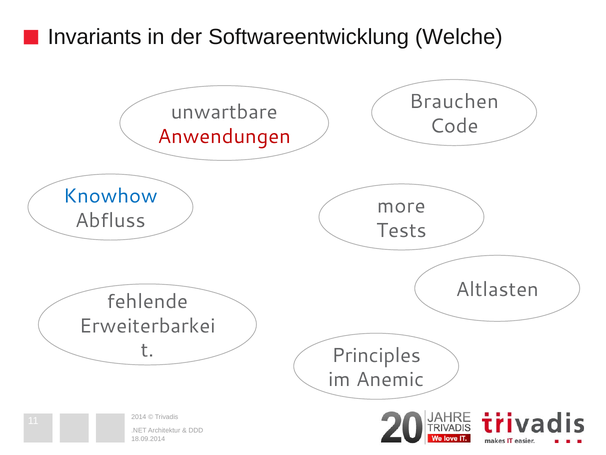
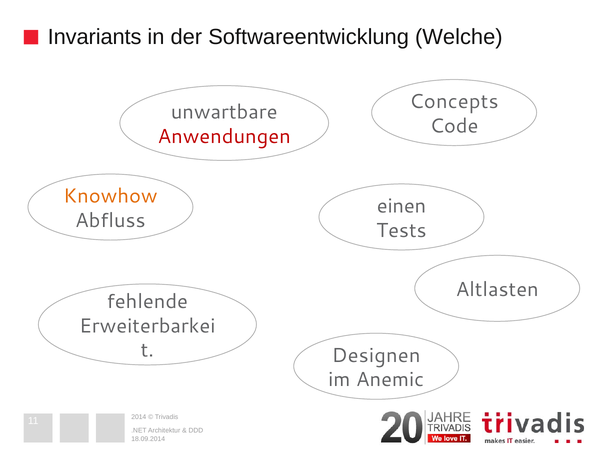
Brauchen: Brauchen -> Concepts (454, 102)
Knowhow colour: blue -> orange (110, 196)
more: more -> einen (402, 206)
Principles: Principles -> Designen (376, 355)
